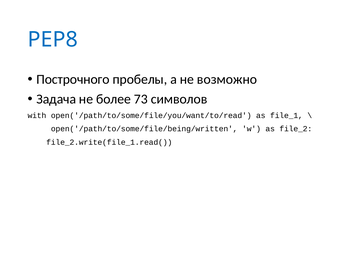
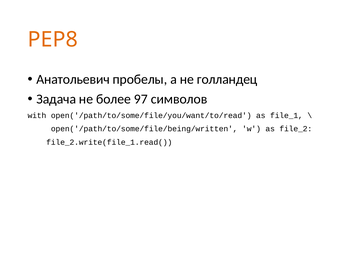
PEP8 colour: blue -> orange (53, 39)
Построчного: Построчного -> Анатольевич (73, 79)
возможно: возможно -> голландец (227, 79)
73: 73 -> 97 (141, 99)
